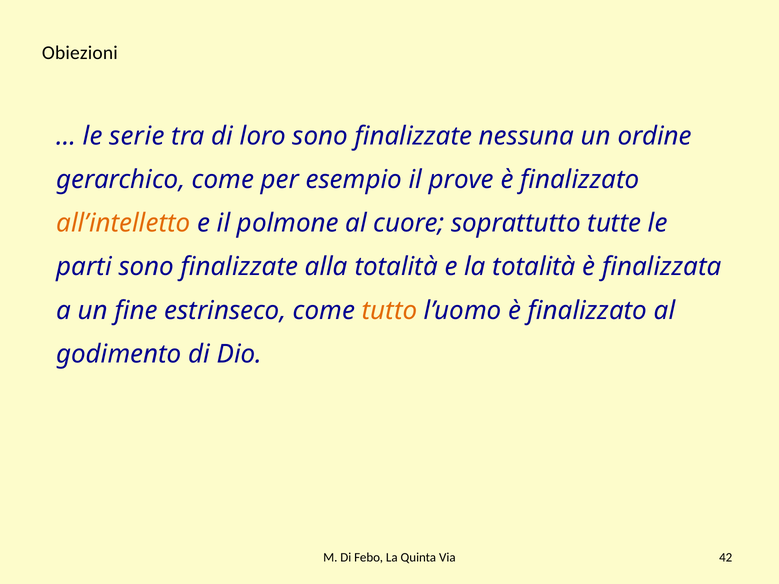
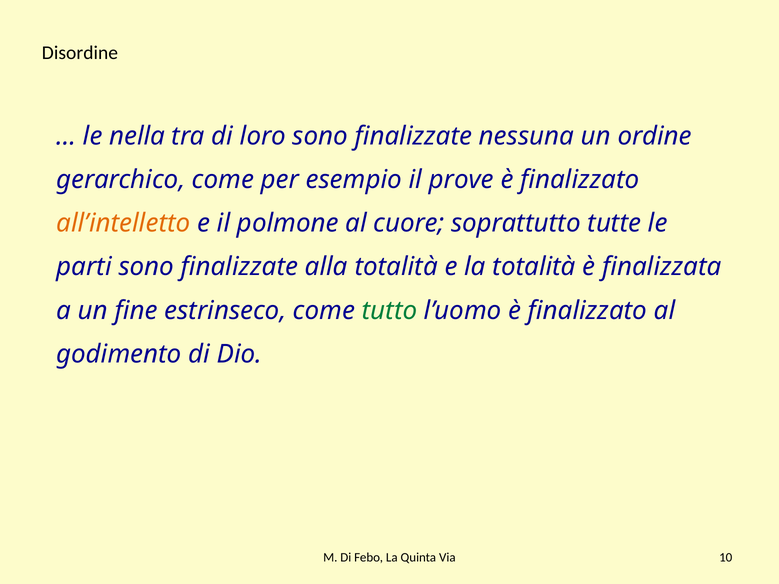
Obiezioni: Obiezioni -> Disordine (80, 53)
serie: serie -> nella (137, 136)
tutto colour: orange -> green (390, 311)
42: 42 -> 10 (726, 558)
